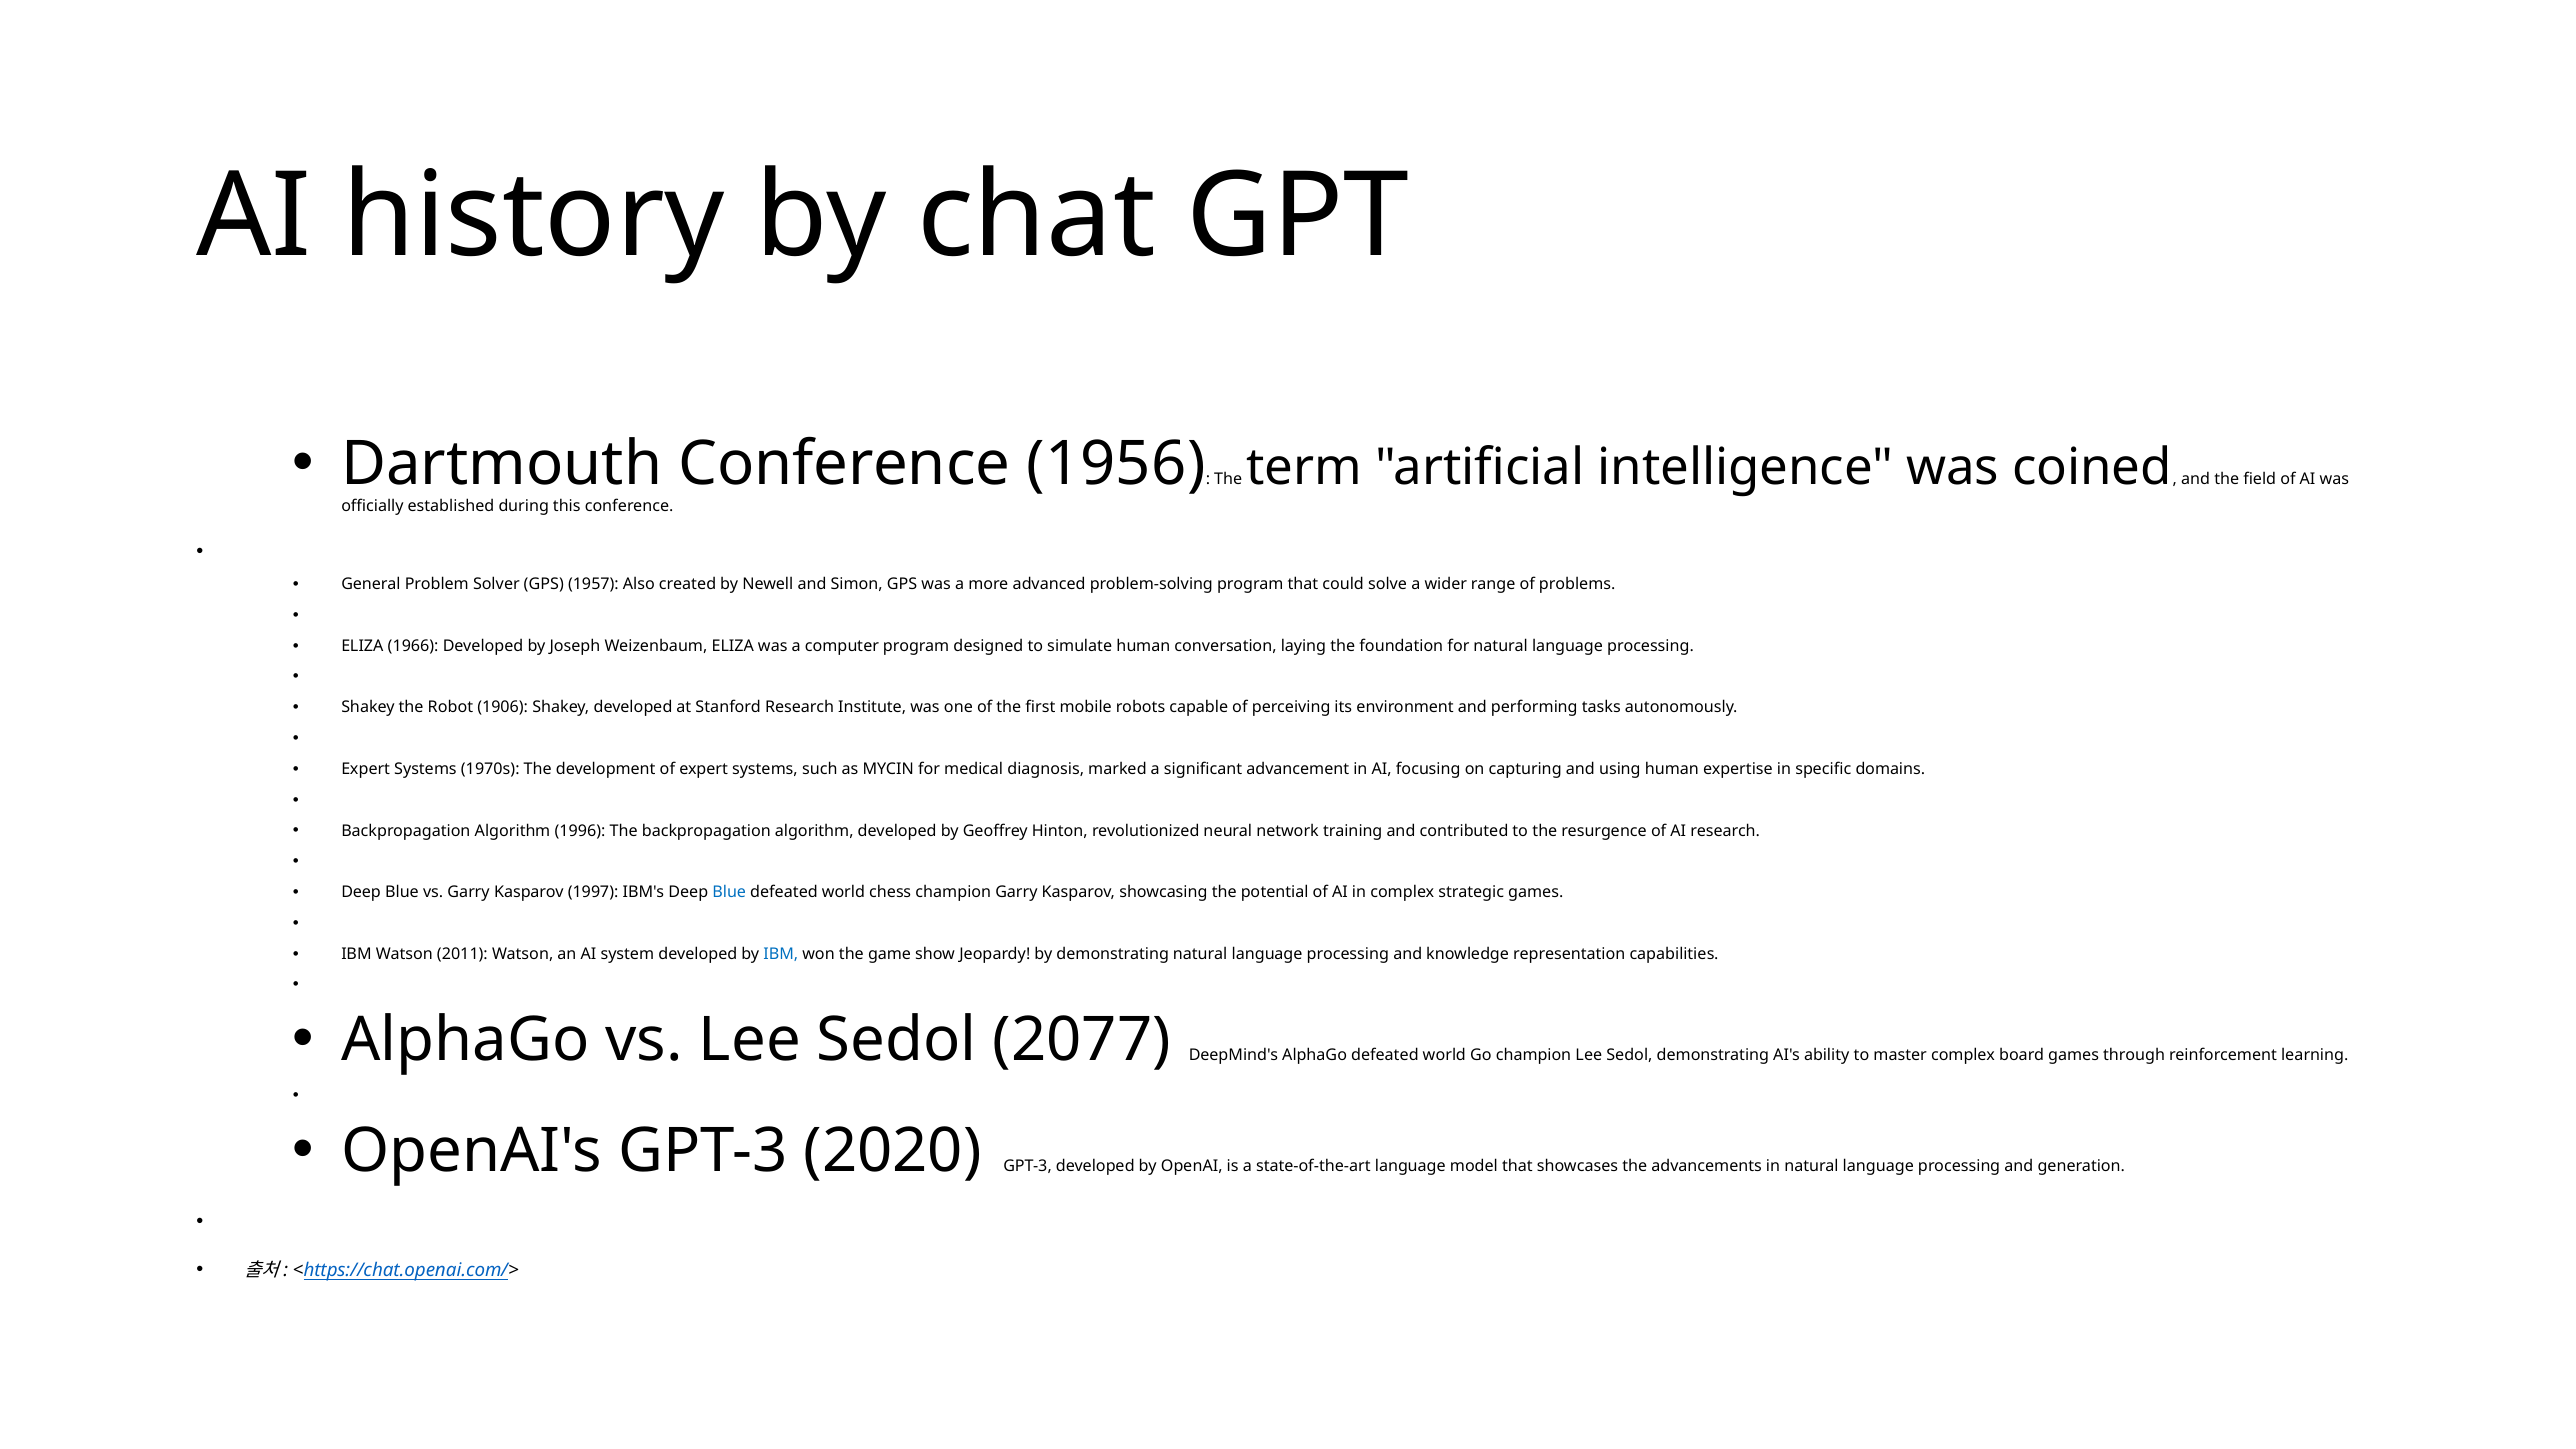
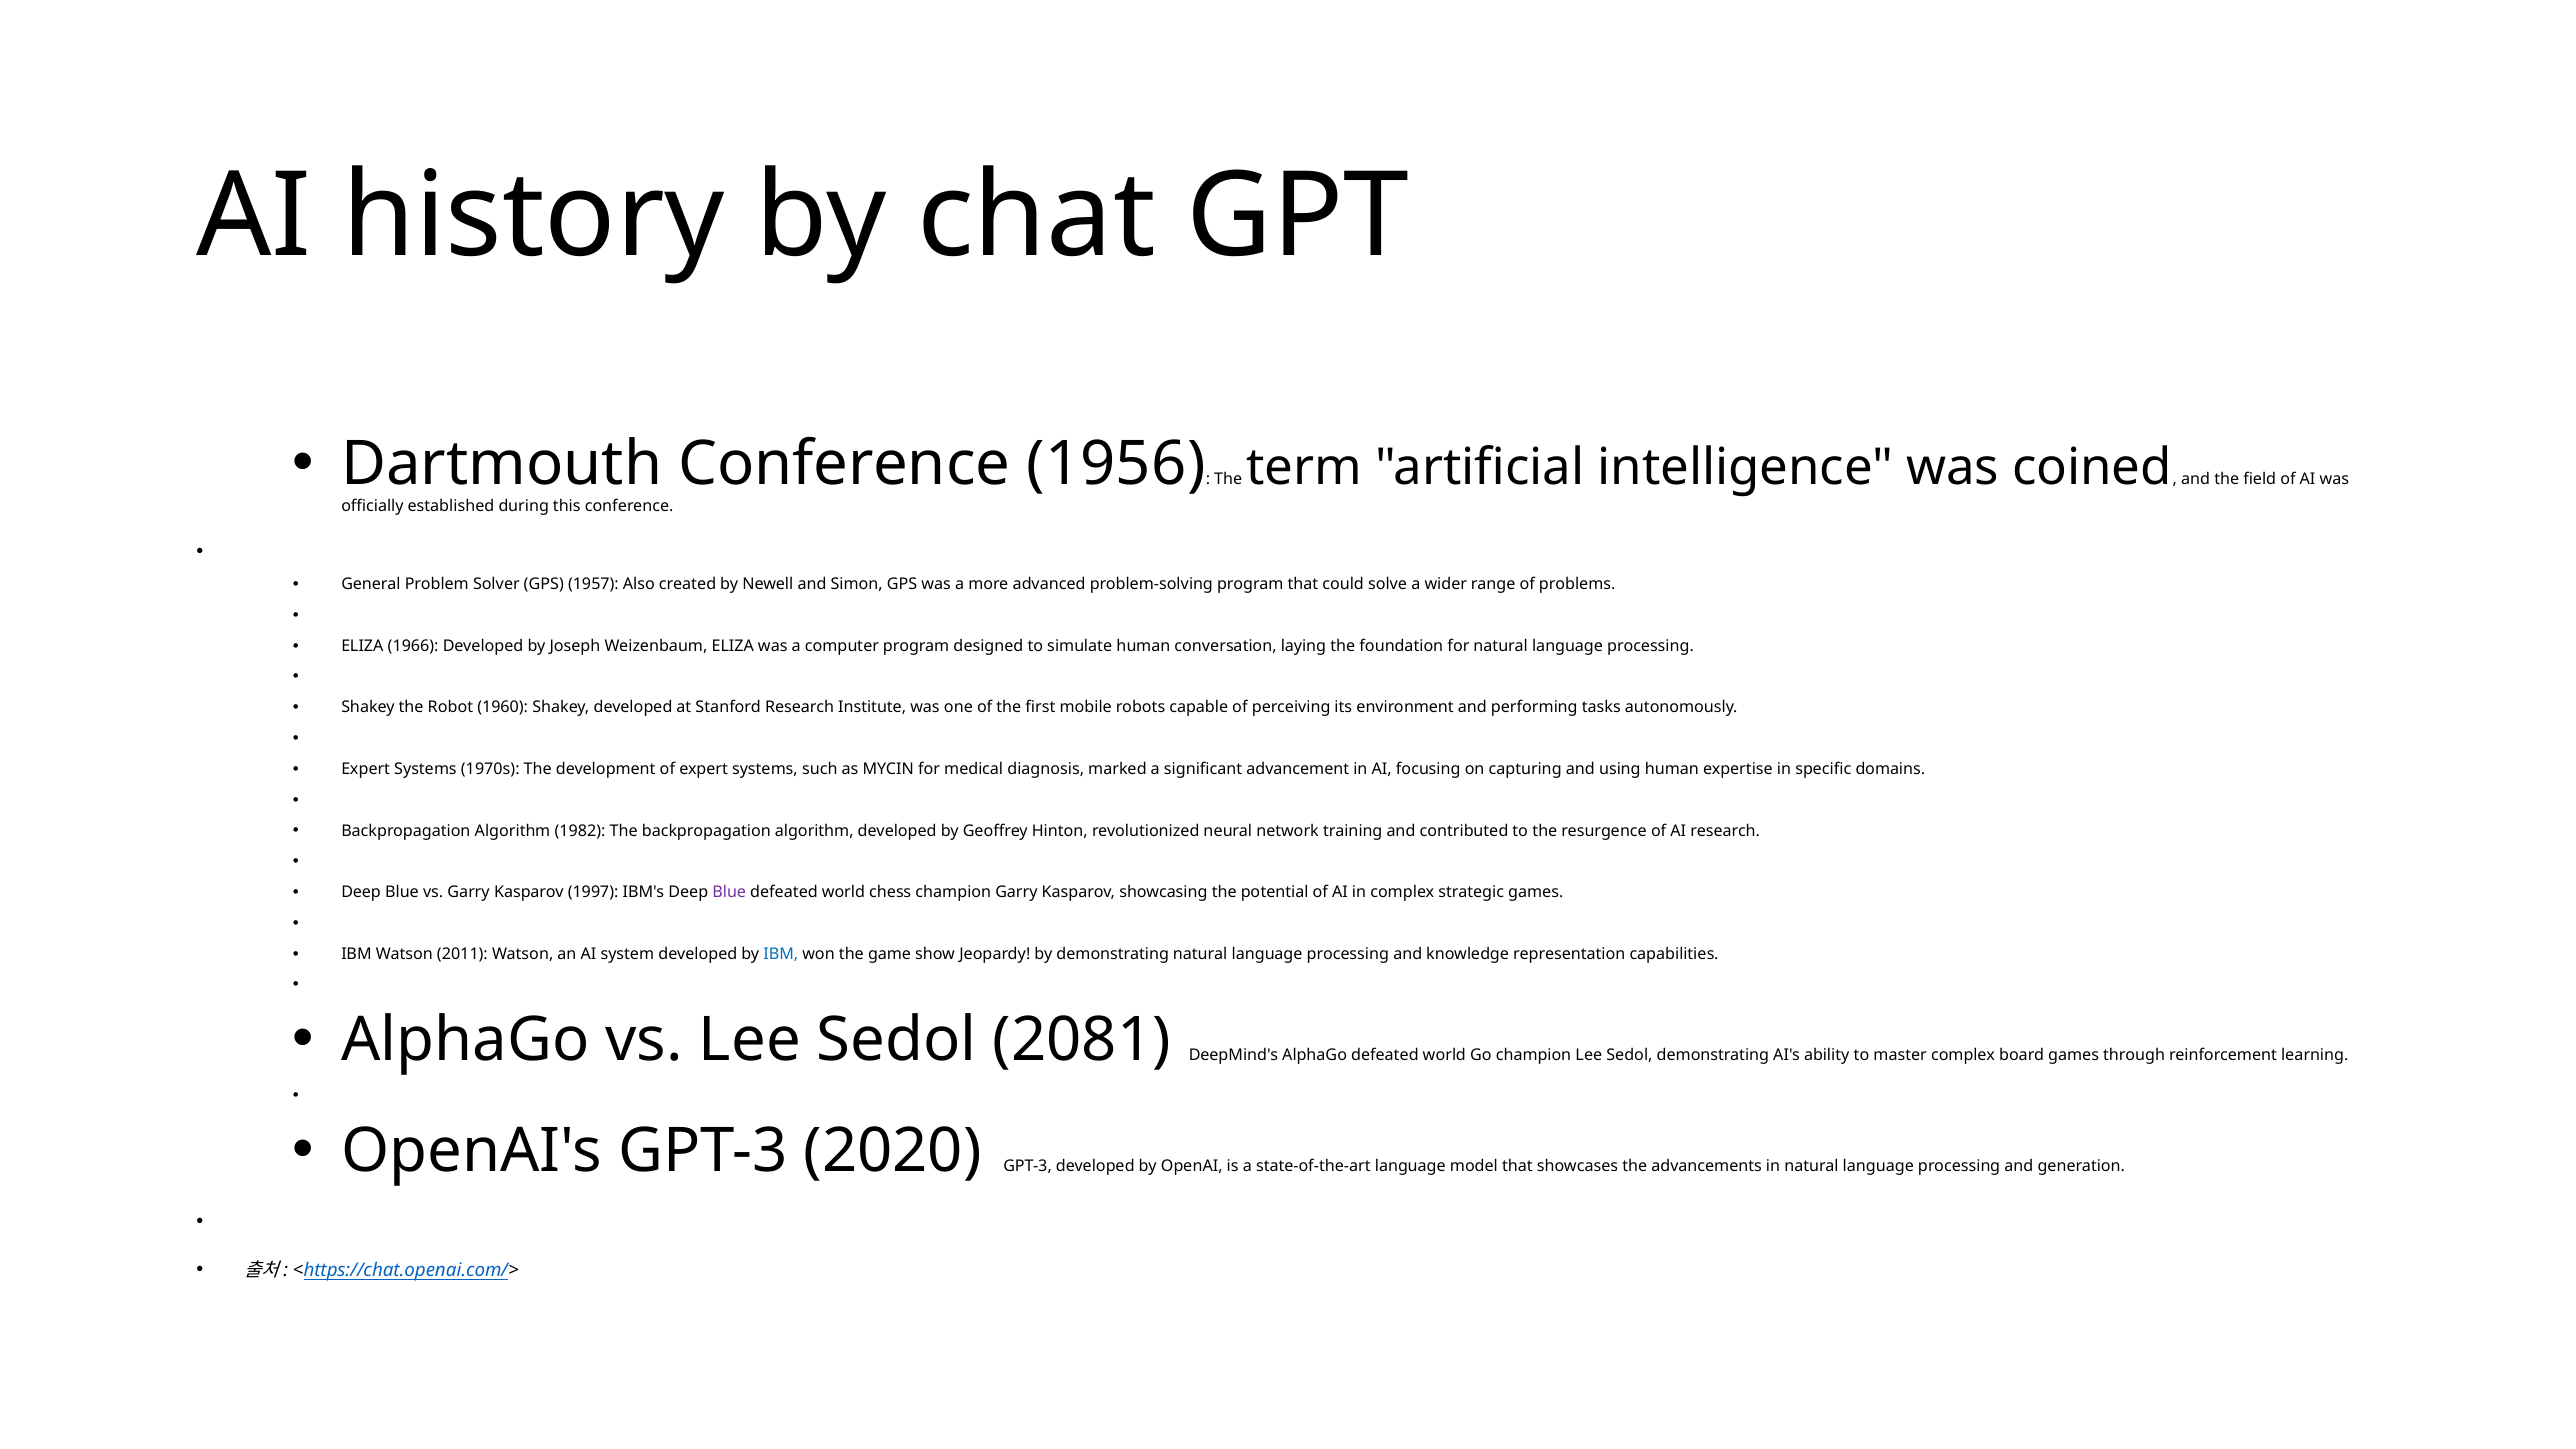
1906: 1906 -> 1960 (503, 708)
1996: 1996 -> 1982 (580, 831)
Blue colour: blue -> purple (729, 892)
2077: 2077 -> 2081 (1082, 1040)
